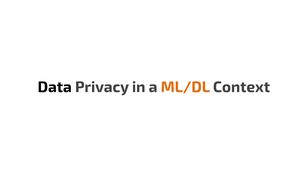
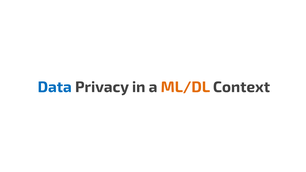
Data colour: black -> blue (55, 87)
